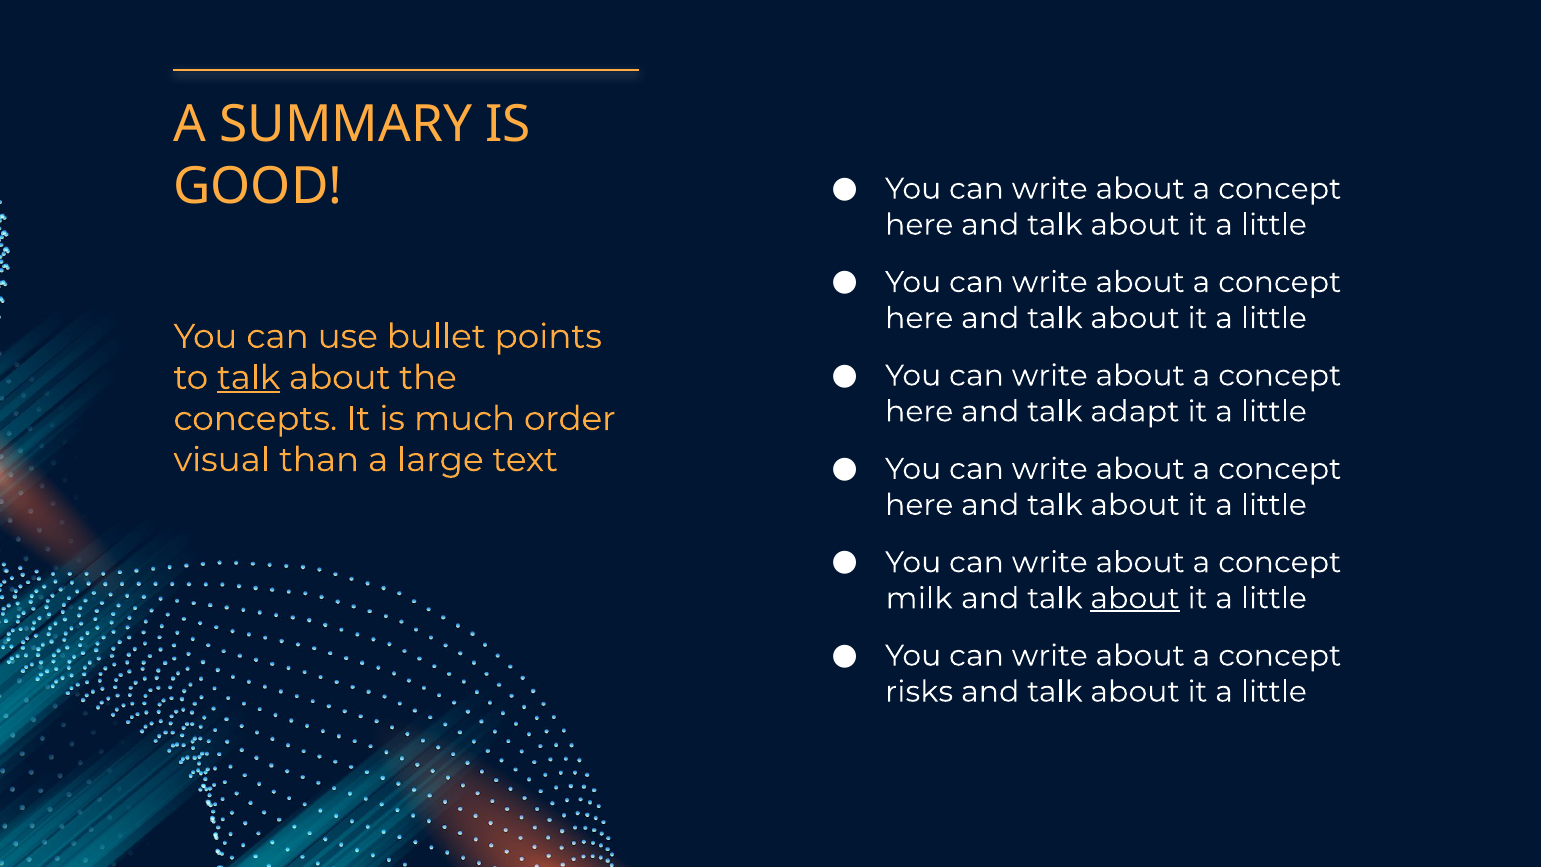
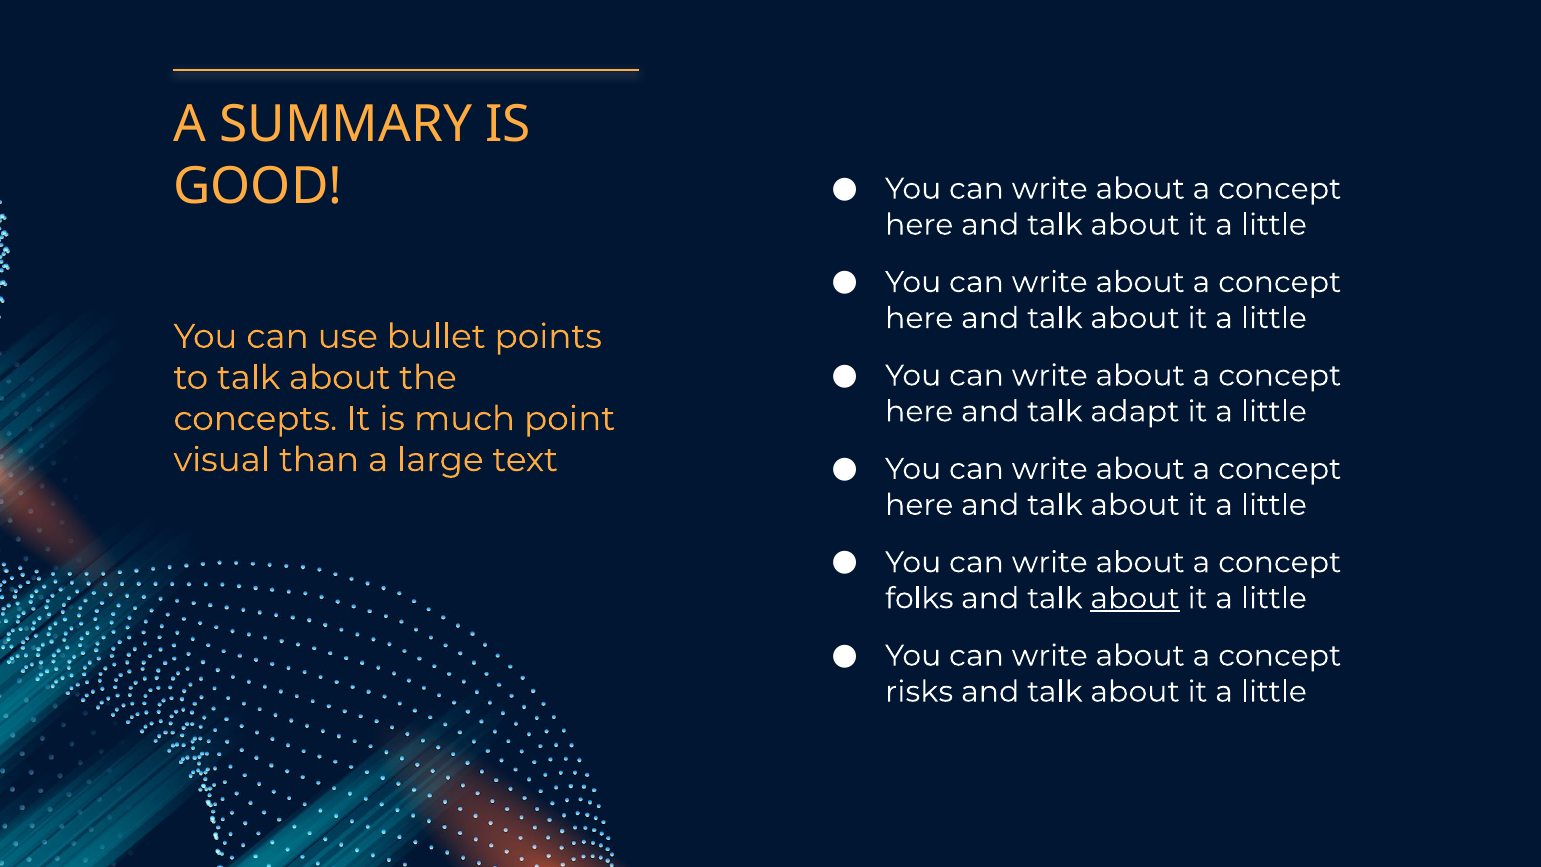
talk underline: present -> none (249, 378)
order: order -> point (570, 419)
milk: milk -> folks (919, 598)
